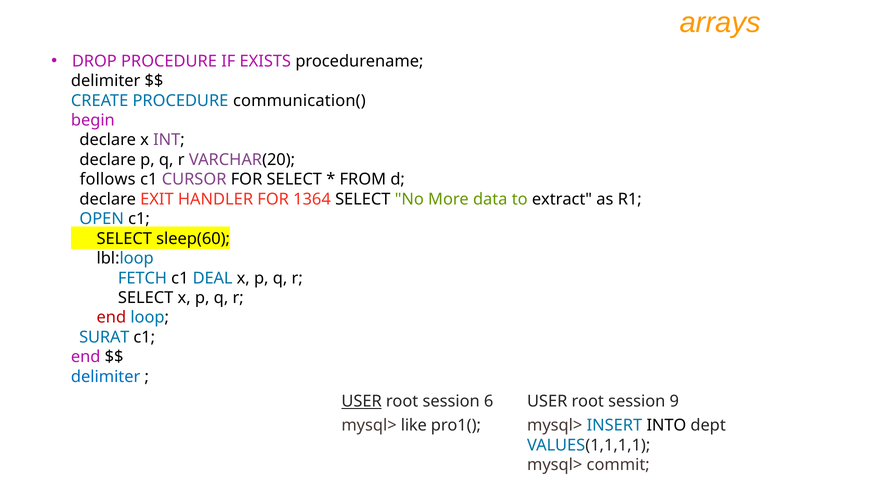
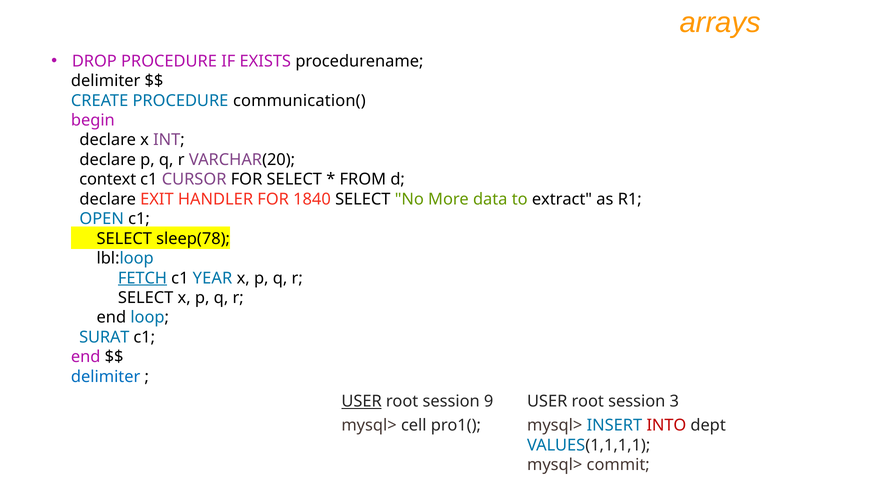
follows: follows -> context (108, 180)
1364: 1364 -> 1840 (312, 199)
sleep(60: sleep(60 -> sleep(78 (193, 239)
FETCH underline: none -> present (143, 278)
DEAL: DEAL -> YEAR (213, 278)
end colour: red -> black (111, 318)
6: 6 -> 9 (489, 402)
9: 9 -> 3 (674, 402)
like: like -> cell (414, 426)
INTO colour: black -> red (666, 426)
